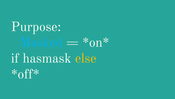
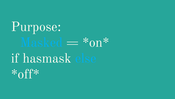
else colour: yellow -> light blue (86, 58)
